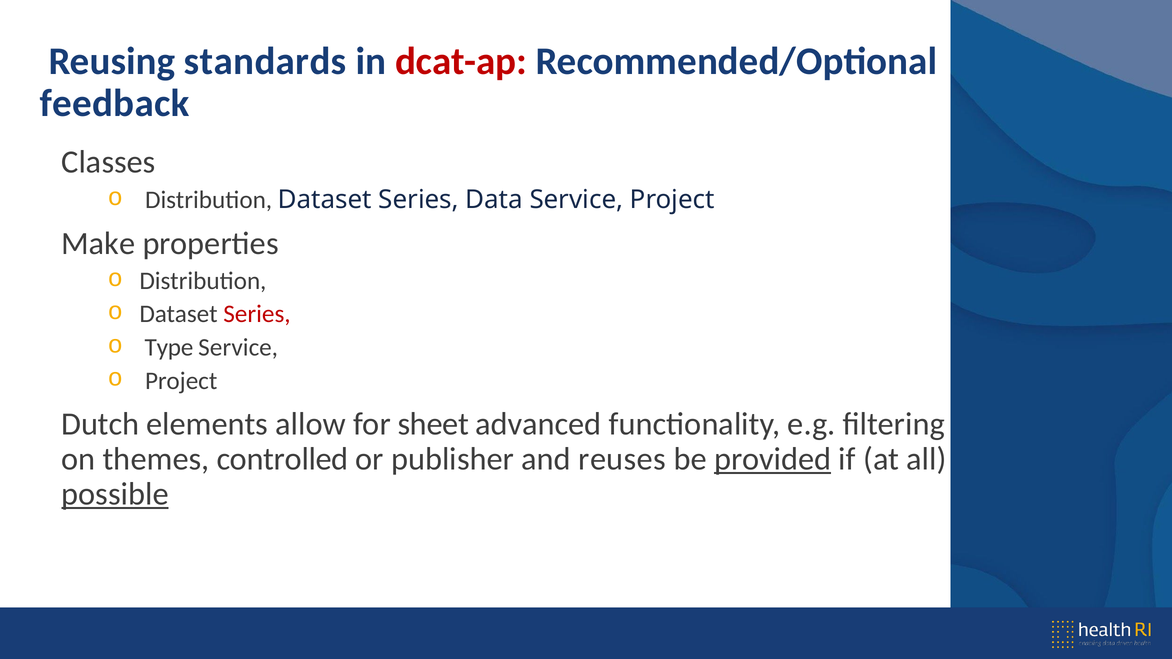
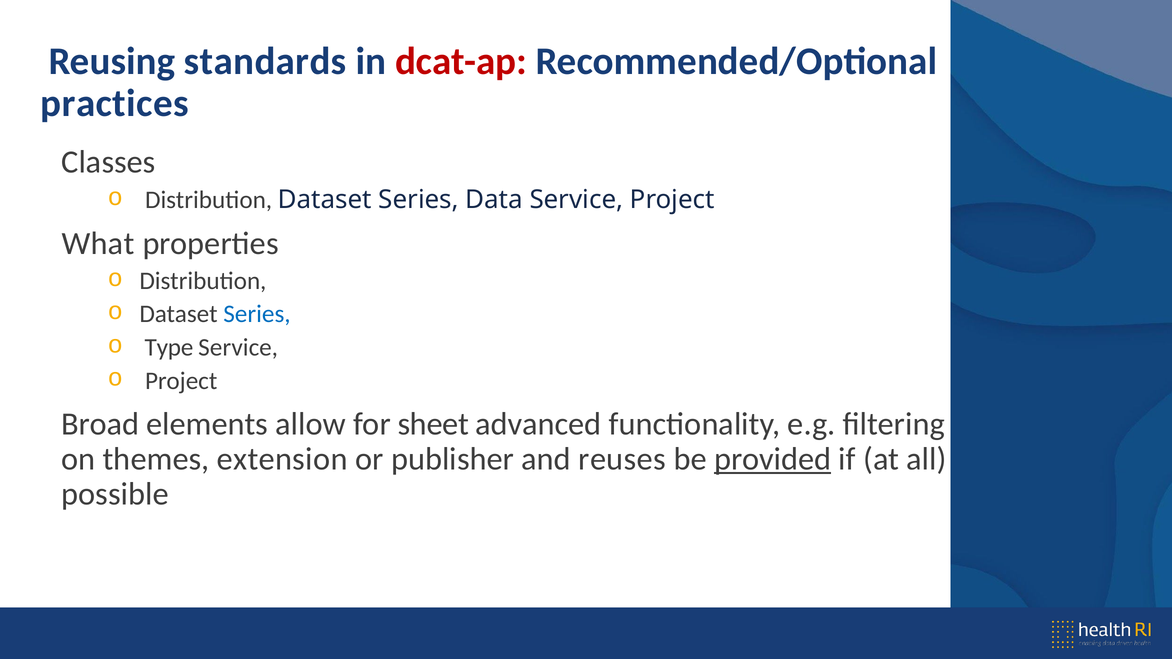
feedback: feedback -> practices (115, 103)
Make: Make -> What (98, 244)
Series colour: red -> blue (257, 314)
Dutch: Dutch -> Broad (100, 424)
controlled: controlled -> extension (282, 459)
possible underline: present -> none (115, 494)
